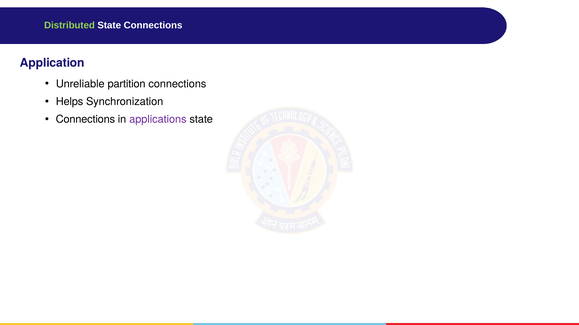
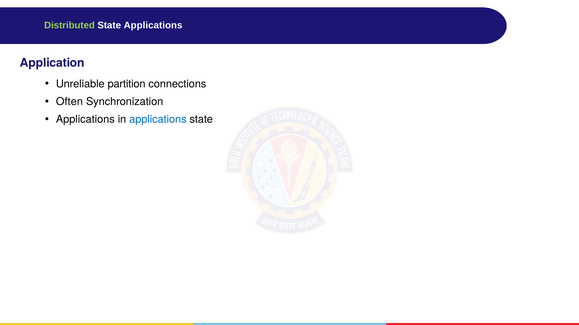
State Connections: Connections -> Applications (153, 25)
Helps: Helps -> Often (69, 102)
Connections: Connections -> Applications (85, 119)
applications colour: purple -> blue (158, 119)
